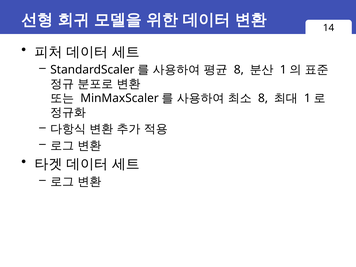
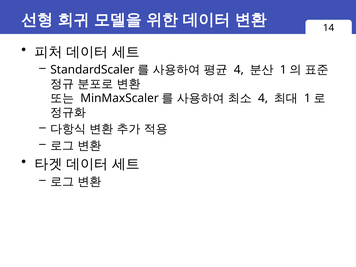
8: 8 -> 4 (239, 70)
8: 8 -> 4 (263, 98)
